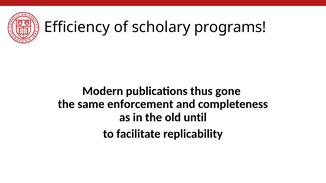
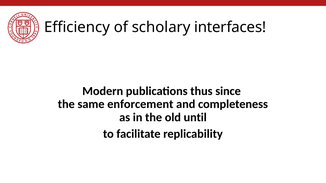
programs: programs -> interfaces (230, 27)
gone: gone -> since (228, 91)
